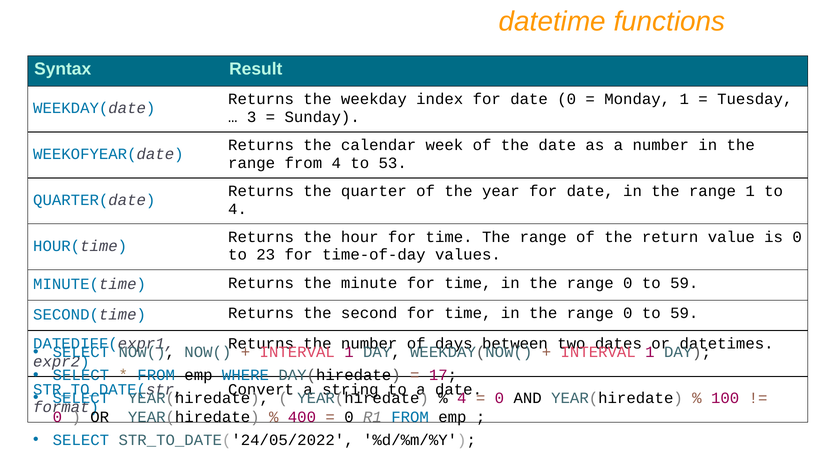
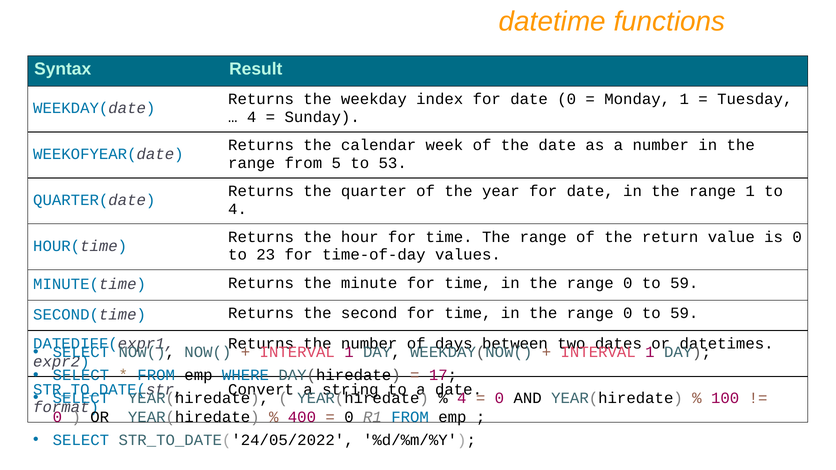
3: 3 -> 4 (252, 117)
from 4: 4 -> 5 (336, 163)
